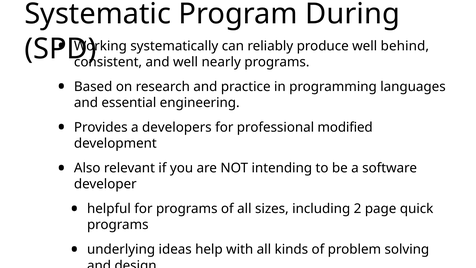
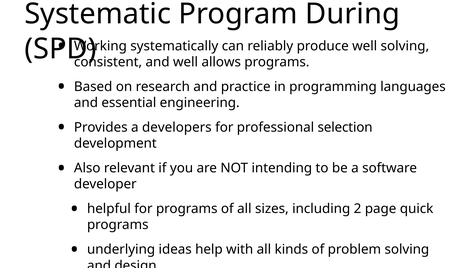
well behind: behind -> solving (405, 46)
nearly: nearly -> allows (221, 62)
modified: modified -> selection (345, 127)
